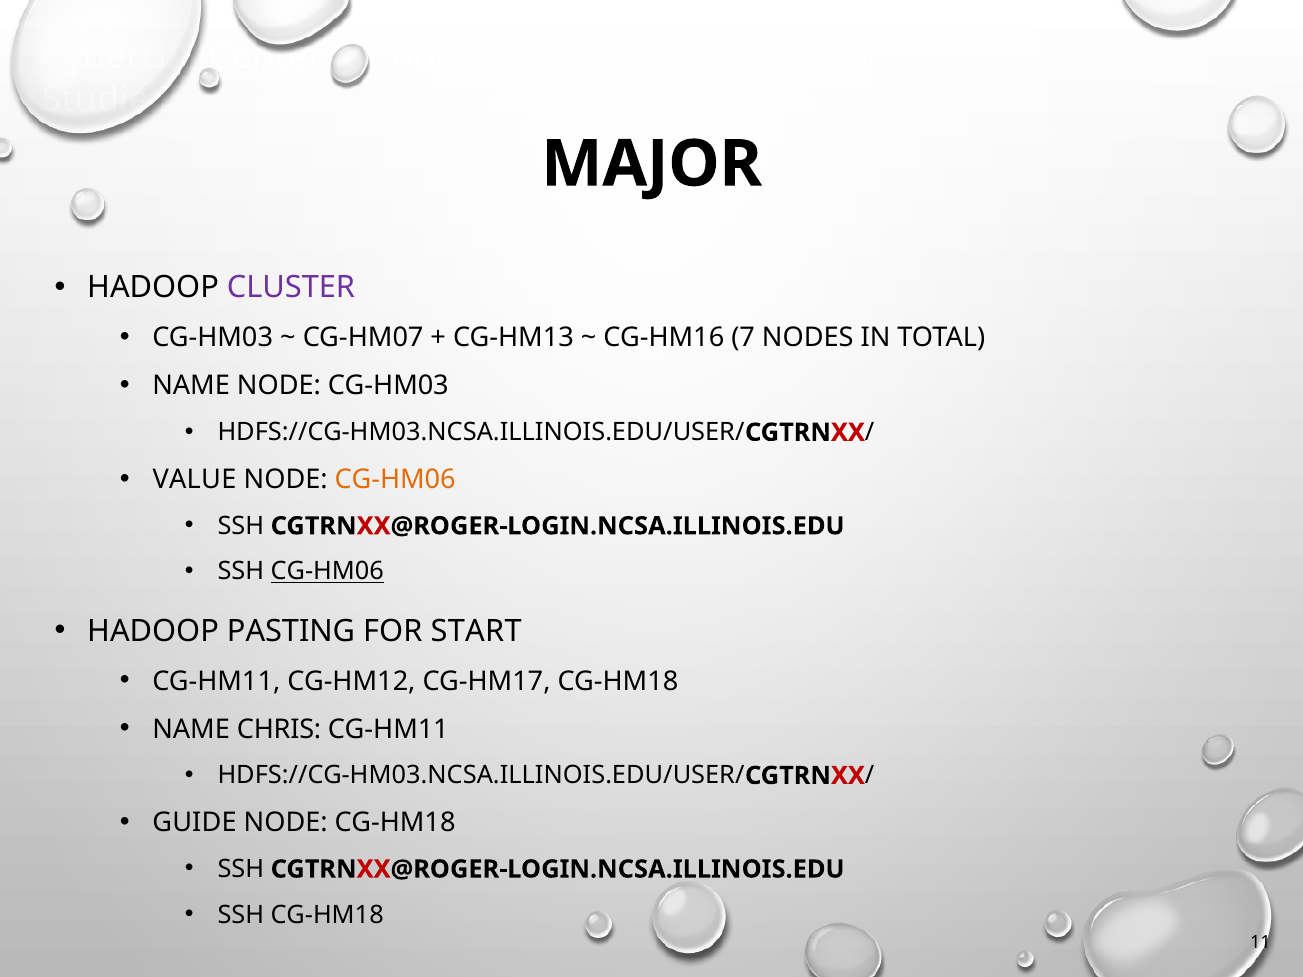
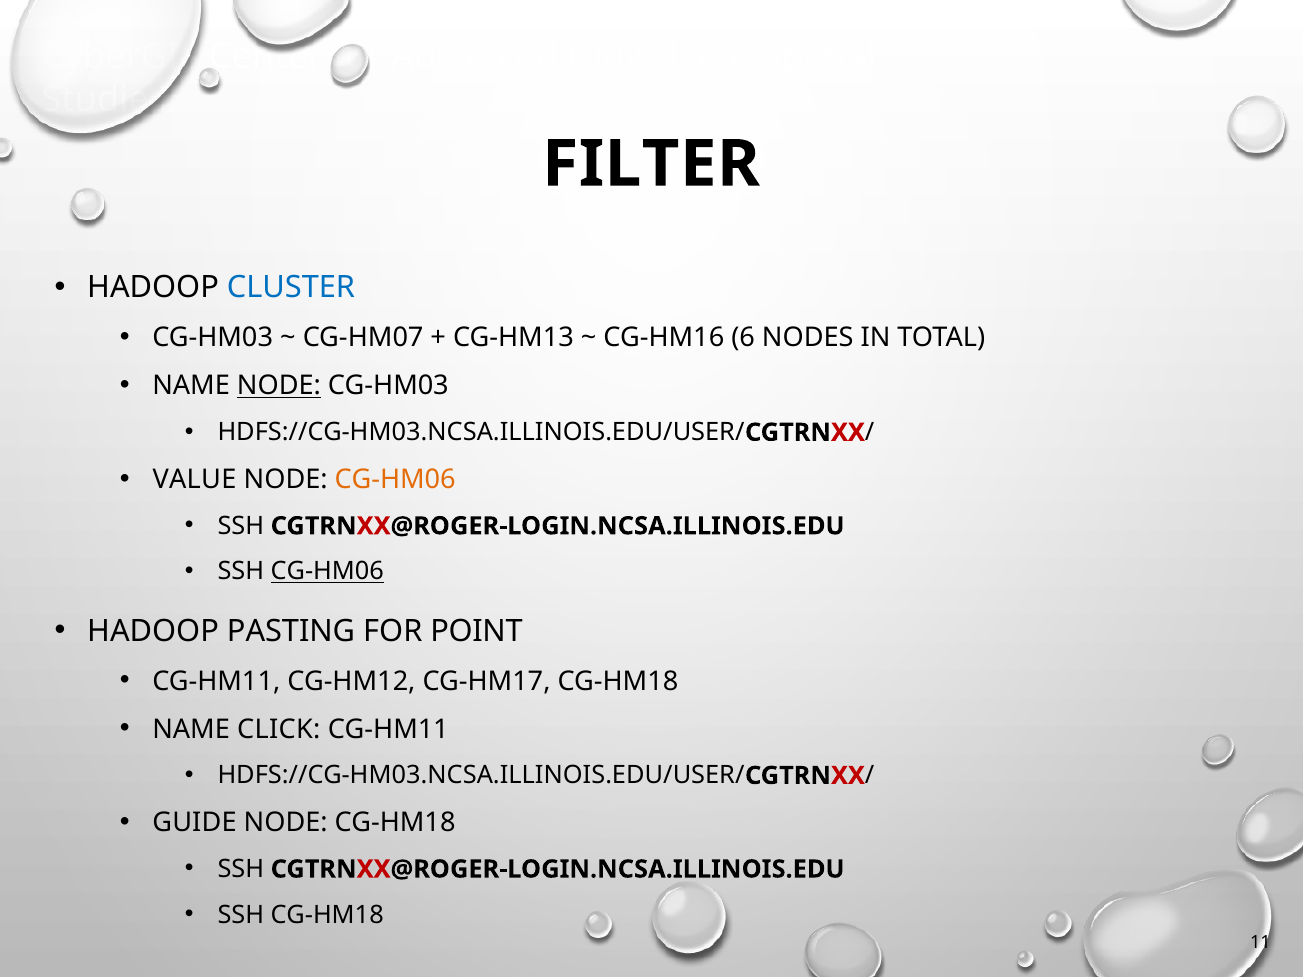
MAJOR: MAJOR -> FILTER (651, 164)
CLUSTER colour: purple -> blue (291, 288)
7: 7 -> 6 (743, 338)
NODE underline: none -> present (279, 386)
START: START -> POINT (477, 631)
CHRIS: CHRIS -> CLICK (279, 729)
